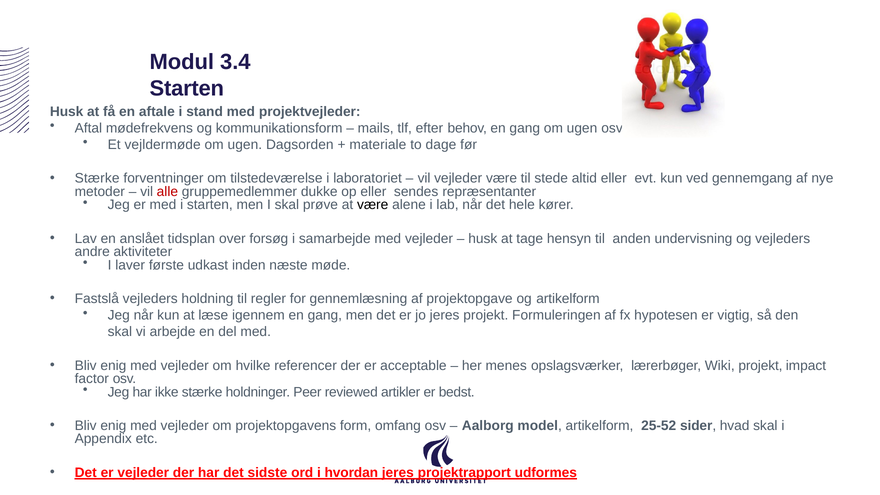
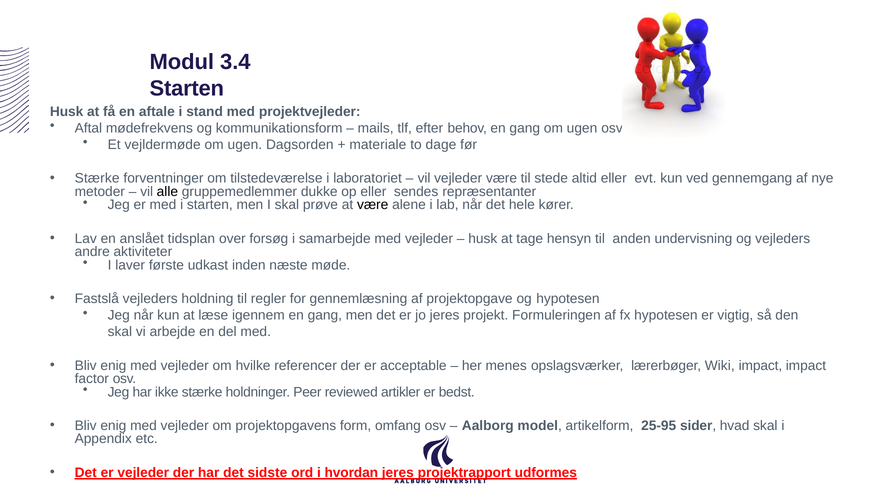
alle colour: red -> black (167, 192)
og artikelform: artikelform -> hypotesen (568, 299)
Wiki projekt: projekt -> impact (760, 366)
25-52: 25-52 -> 25-95 (659, 426)
